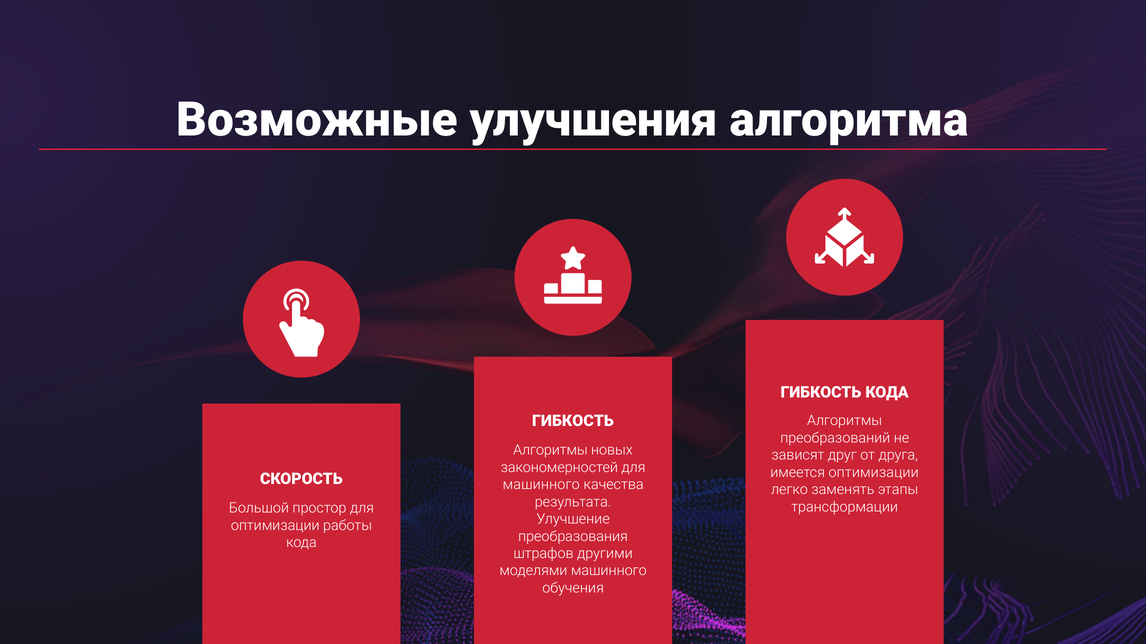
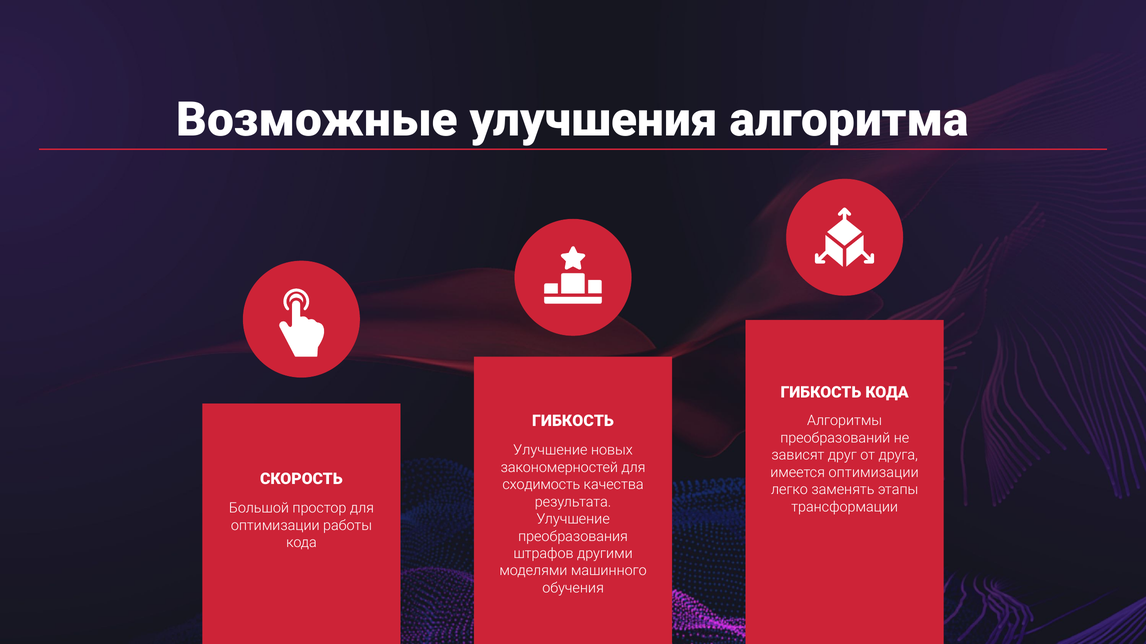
Алгоритмы: Алгоритмы -> Улучшение (550, 451)
машинного: машинного -> сходимость (541, 485)
